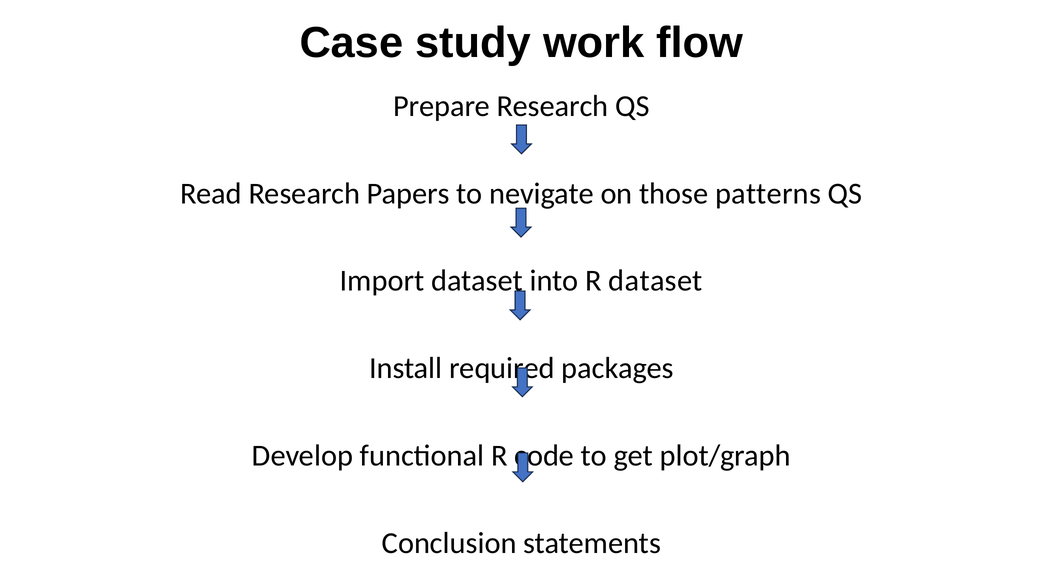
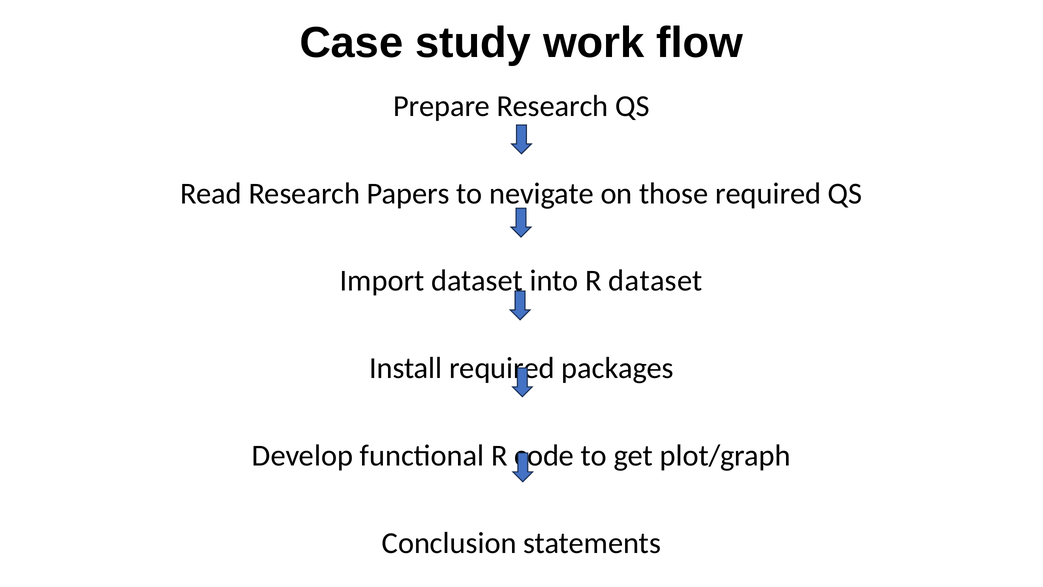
those patterns: patterns -> required (768, 193)
